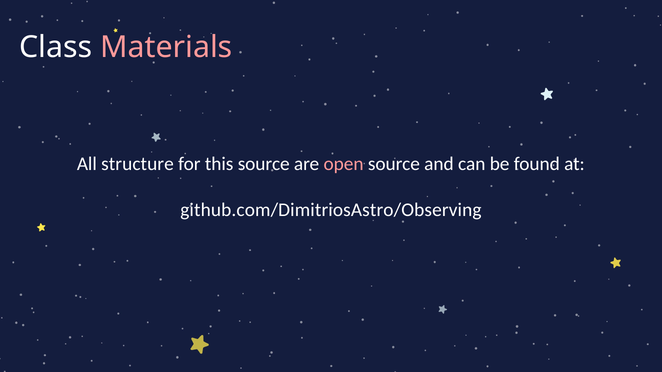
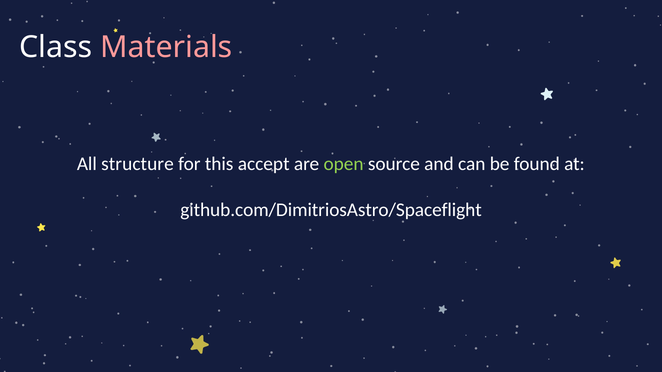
this source: source -> accept (264, 164)
open colour: pink -> light green (344, 164)
github.com/DimitriosAstro/Observing: github.com/DimitriosAstro/Observing -> github.com/DimitriosAstro/Spaceflight (331, 210)
